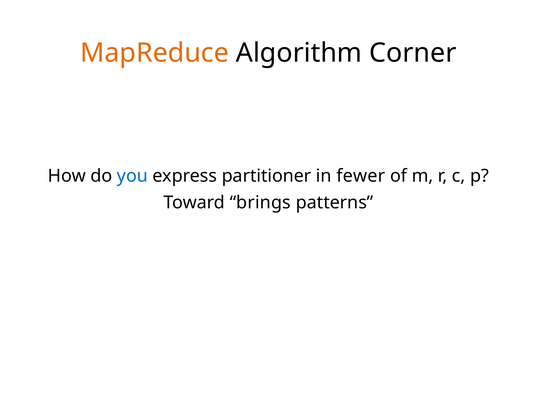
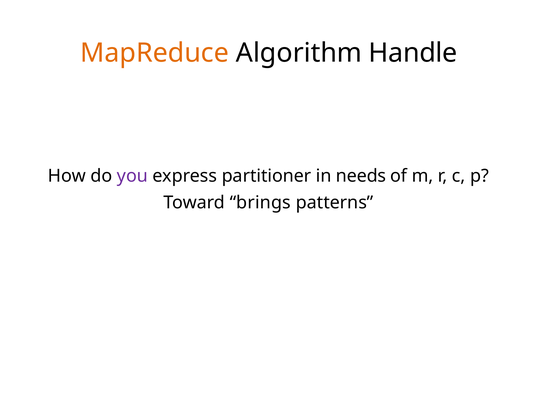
Corner: Corner -> Handle (413, 53)
you colour: blue -> purple (132, 176)
fewer: fewer -> needs (361, 176)
